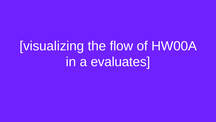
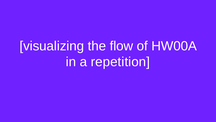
evaluates: evaluates -> repetition (120, 62)
